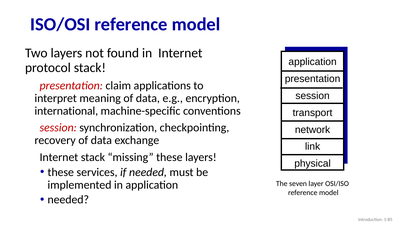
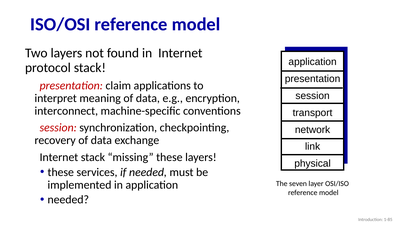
international: international -> interconnect (66, 111)
